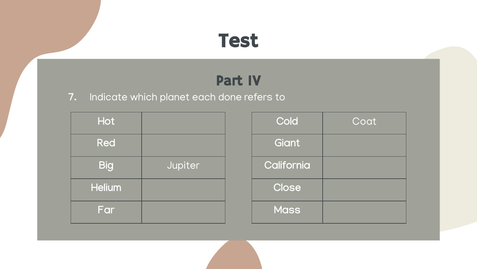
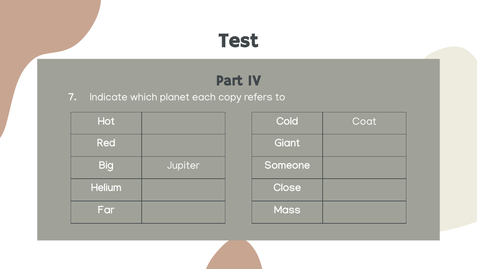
done: done -> copy (230, 97)
California: California -> Someone (287, 165)
